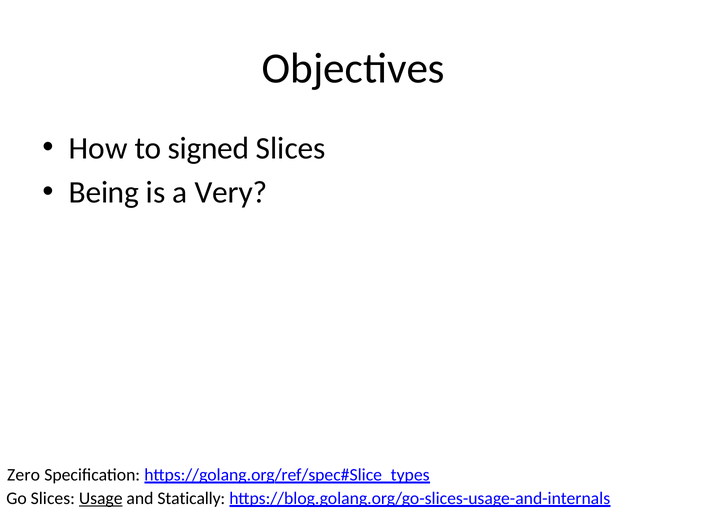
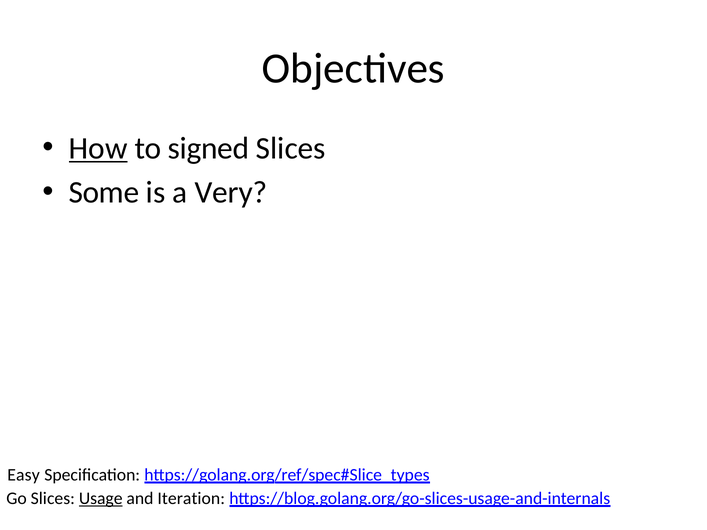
How underline: none -> present (98, 148)
Being: Being -> Some (104, 192)
Zero: Zero -> Easy (24, 475)
Statically: Statically -> Iteration (191, 499)
